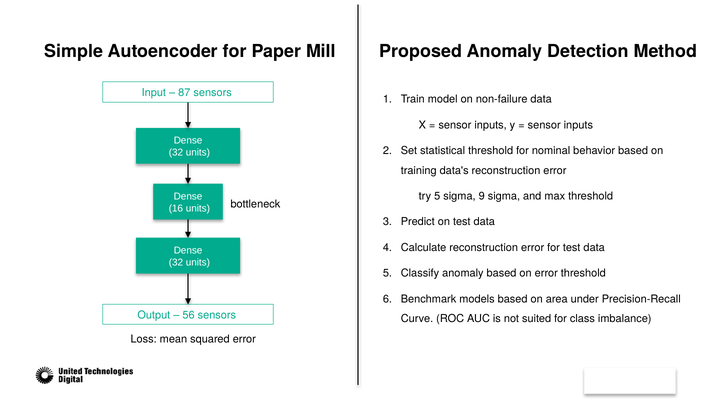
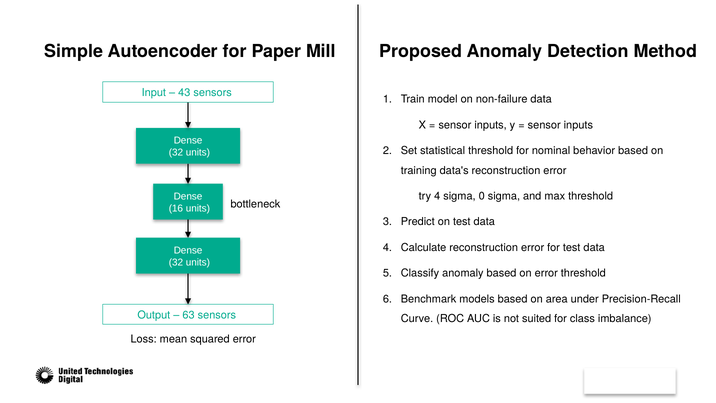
87: 87 -> 43 (184, 93)
try 5: 5 -> 4 (437, 196)
9: 9 -> 0 (482, 196)
56: 56 -> 63 (189, 315)
